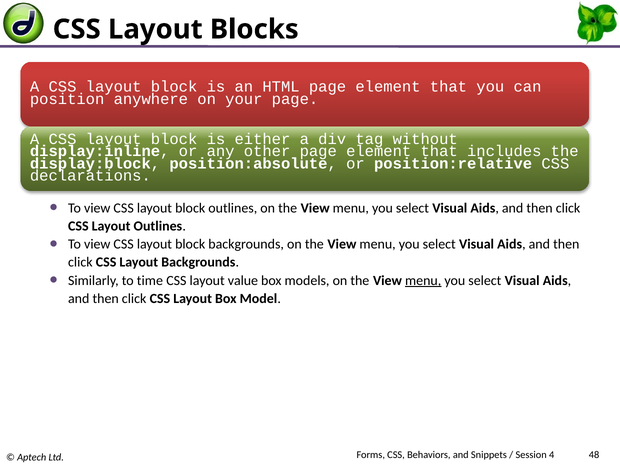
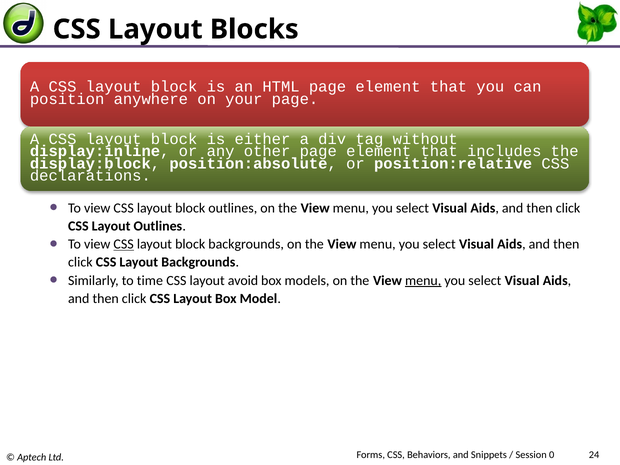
CSS underline: none -> present (124, 244)
value: value -> avoid (243, 280)
4: 4 -> 0 (552, 455)
48: 48 -> 24 (594, 455)
